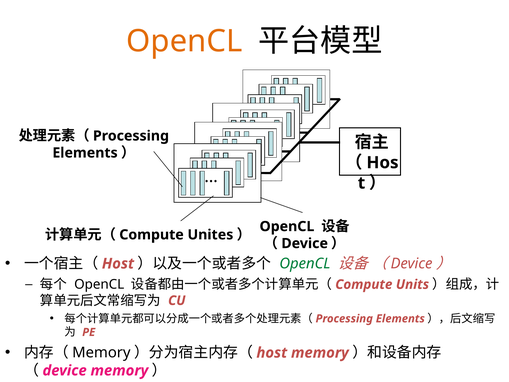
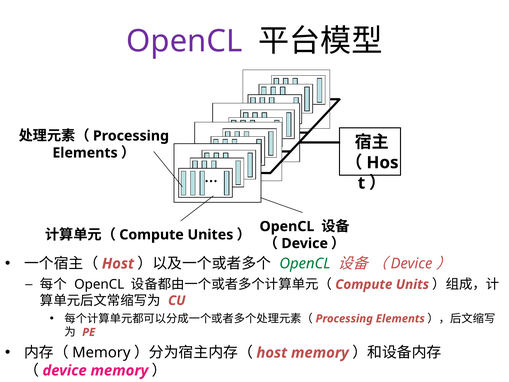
OpenCL colour: orange -> purple (184, 41)
